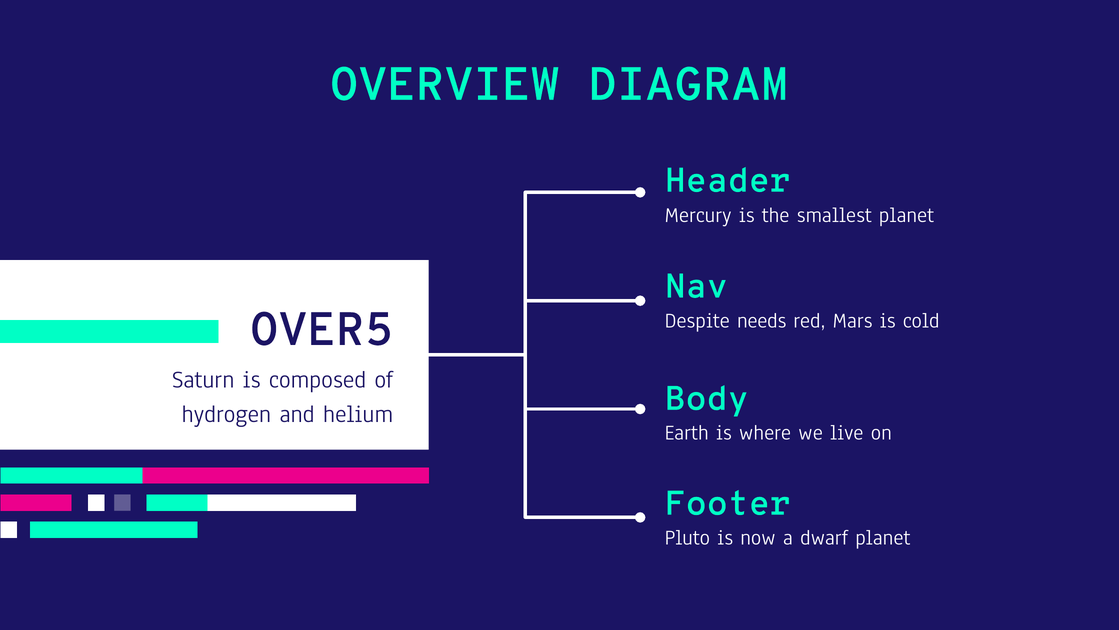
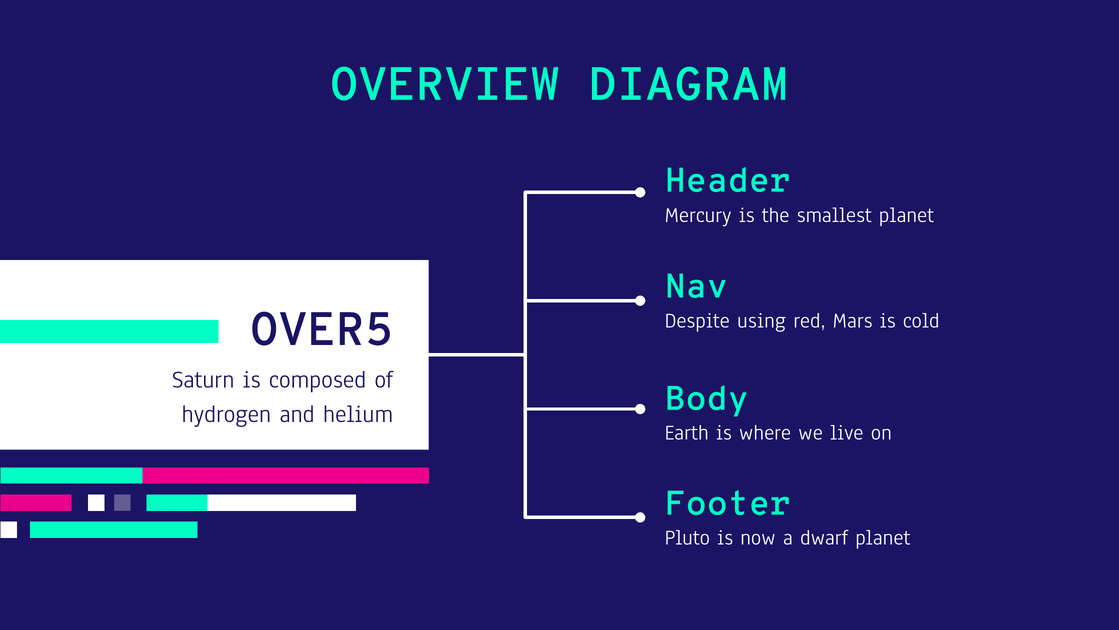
needs: needs -> using (761, 320)
